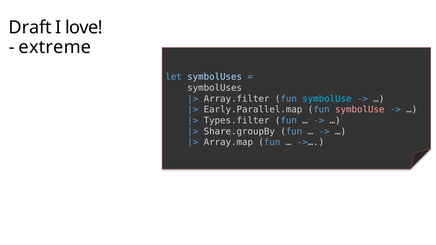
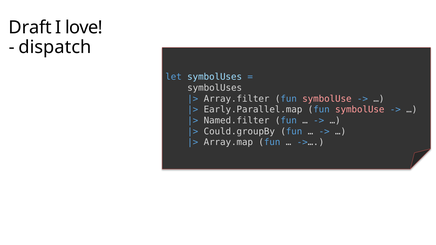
extreme: extreme -> dispatch (55, 47)
symbolUse colour: light blue -> pink (327, 99)
Types.filter: Types.filter -> Named.filter (237, 121)
Share.groupBy: Share.groupBy -> Could.groupBy (239, 132)
